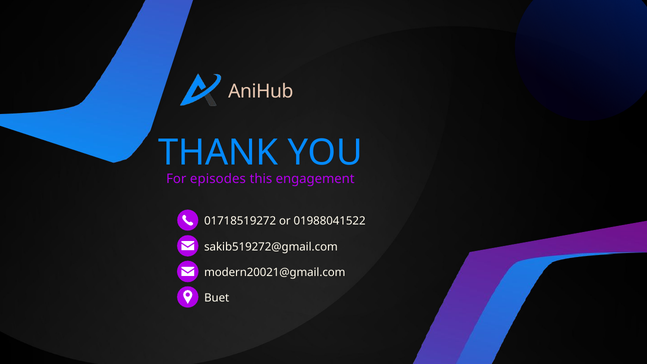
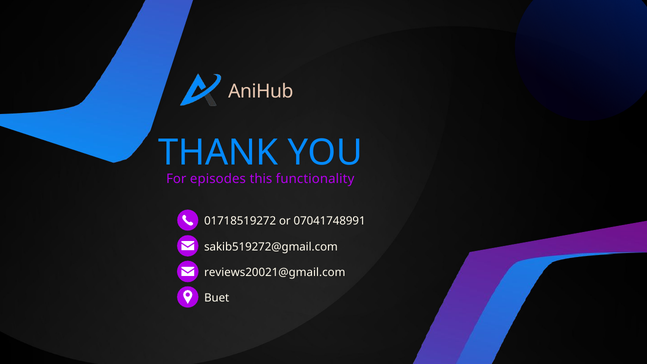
engagement: engagement -> functionality (315, 179)
01988041522: 01988041522 -> 07041748991 (330, 221)
modern20021@gmail.com: modern20021@gmail.com -> reviews20021@gmail.com (275, 272)
